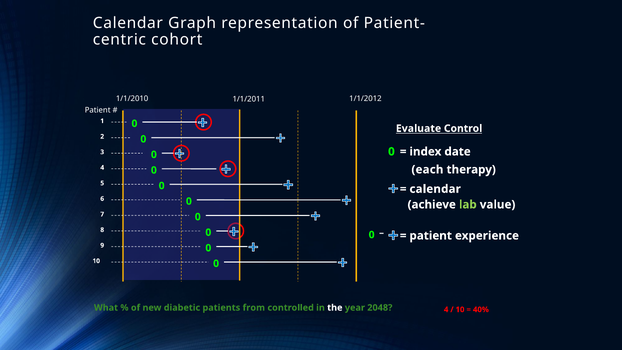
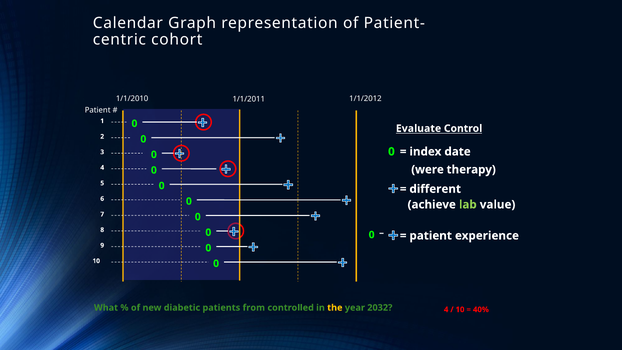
each: each -> were (428, 170)
calendar: calendar -> different (435, 189)
the colour: white -> yellow (335, 308)
2048: 2048 -> 2032 (380, 308)
